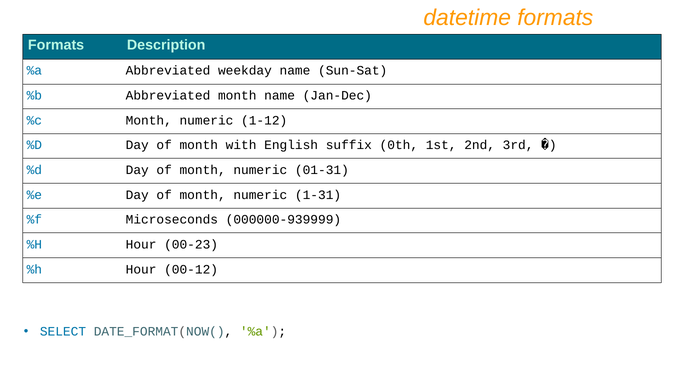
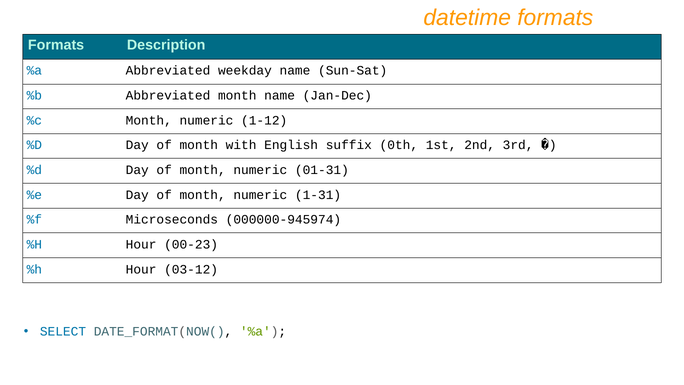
000000-939999: 000000-939999 -> 000000-945974 (283, 220)
00-12: 00-12 -> 03-12 (191, 269)
